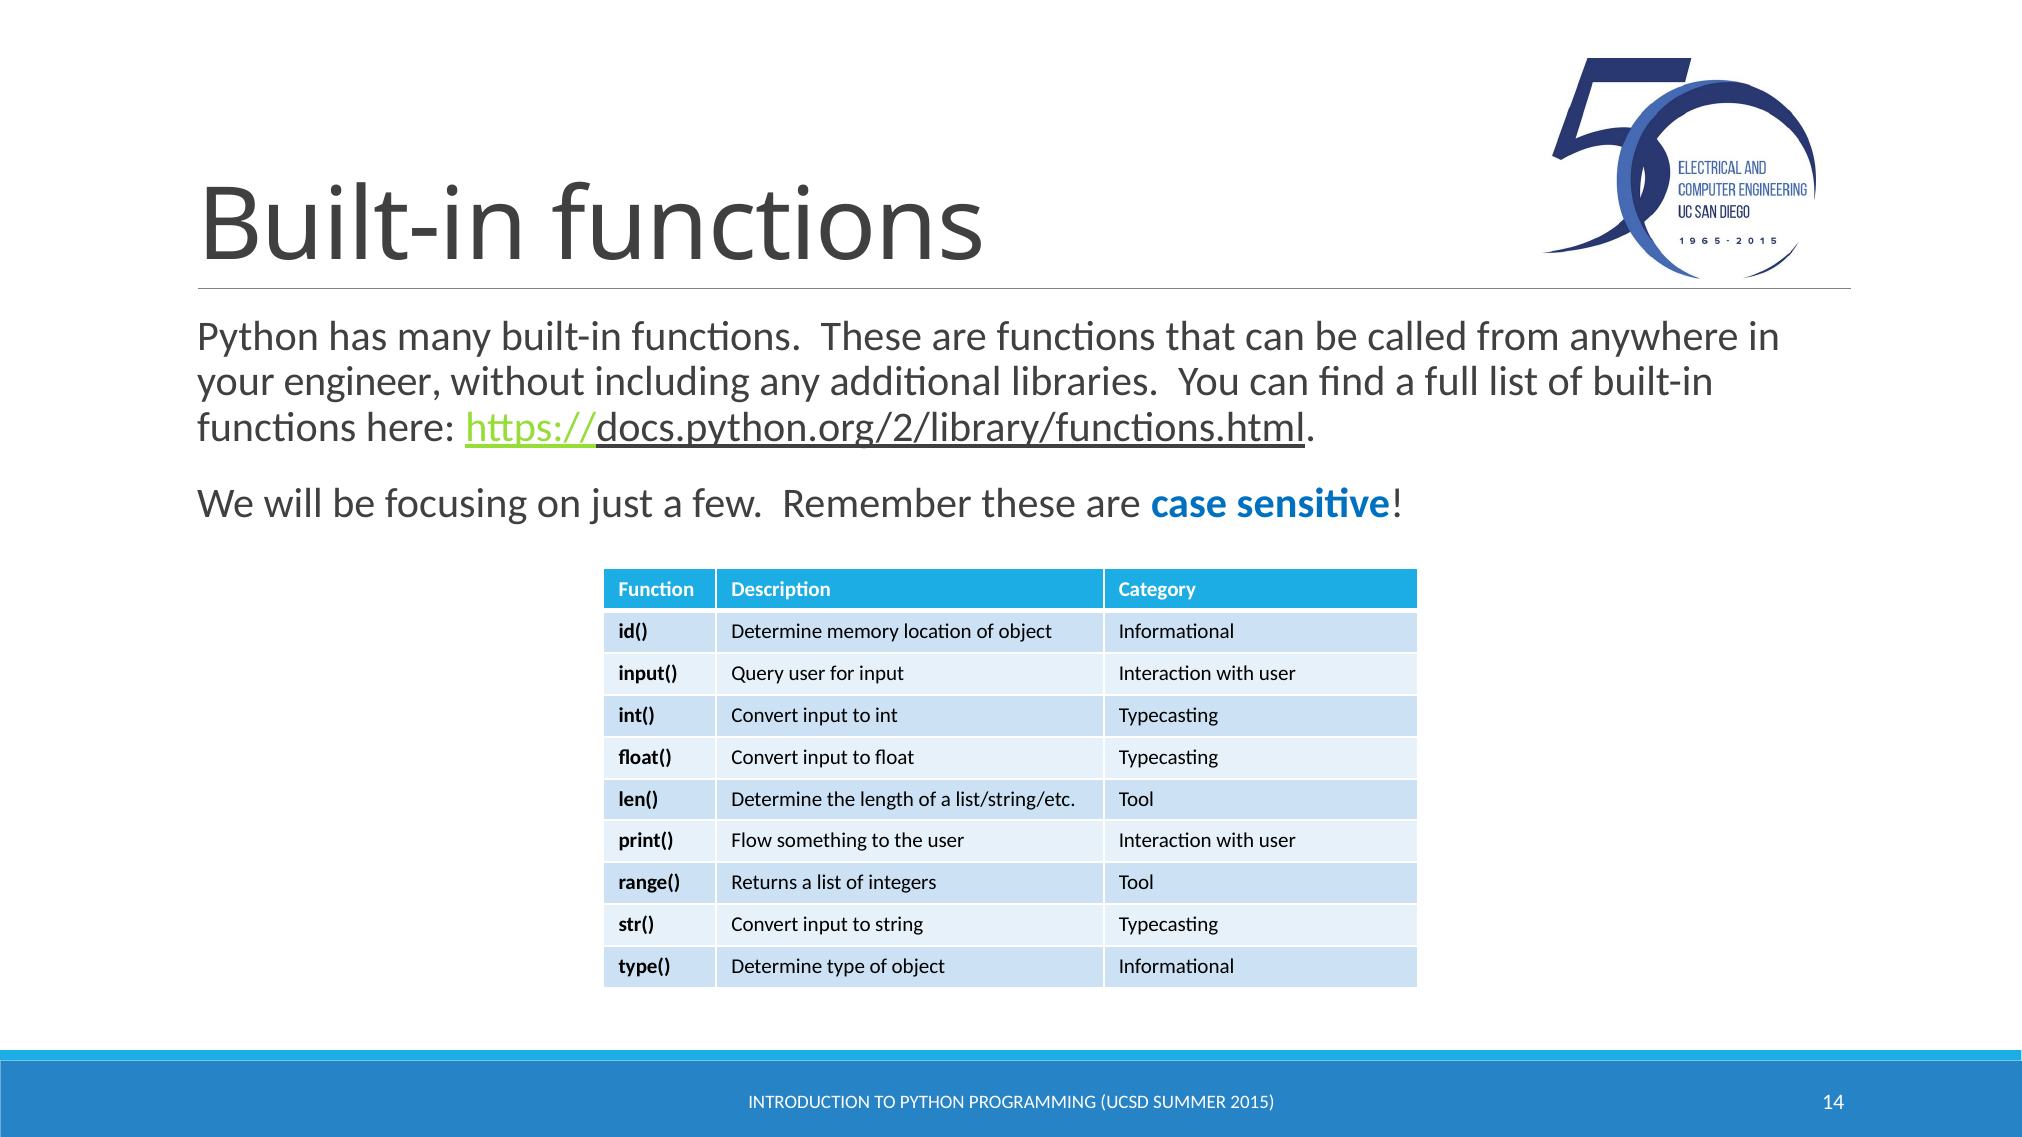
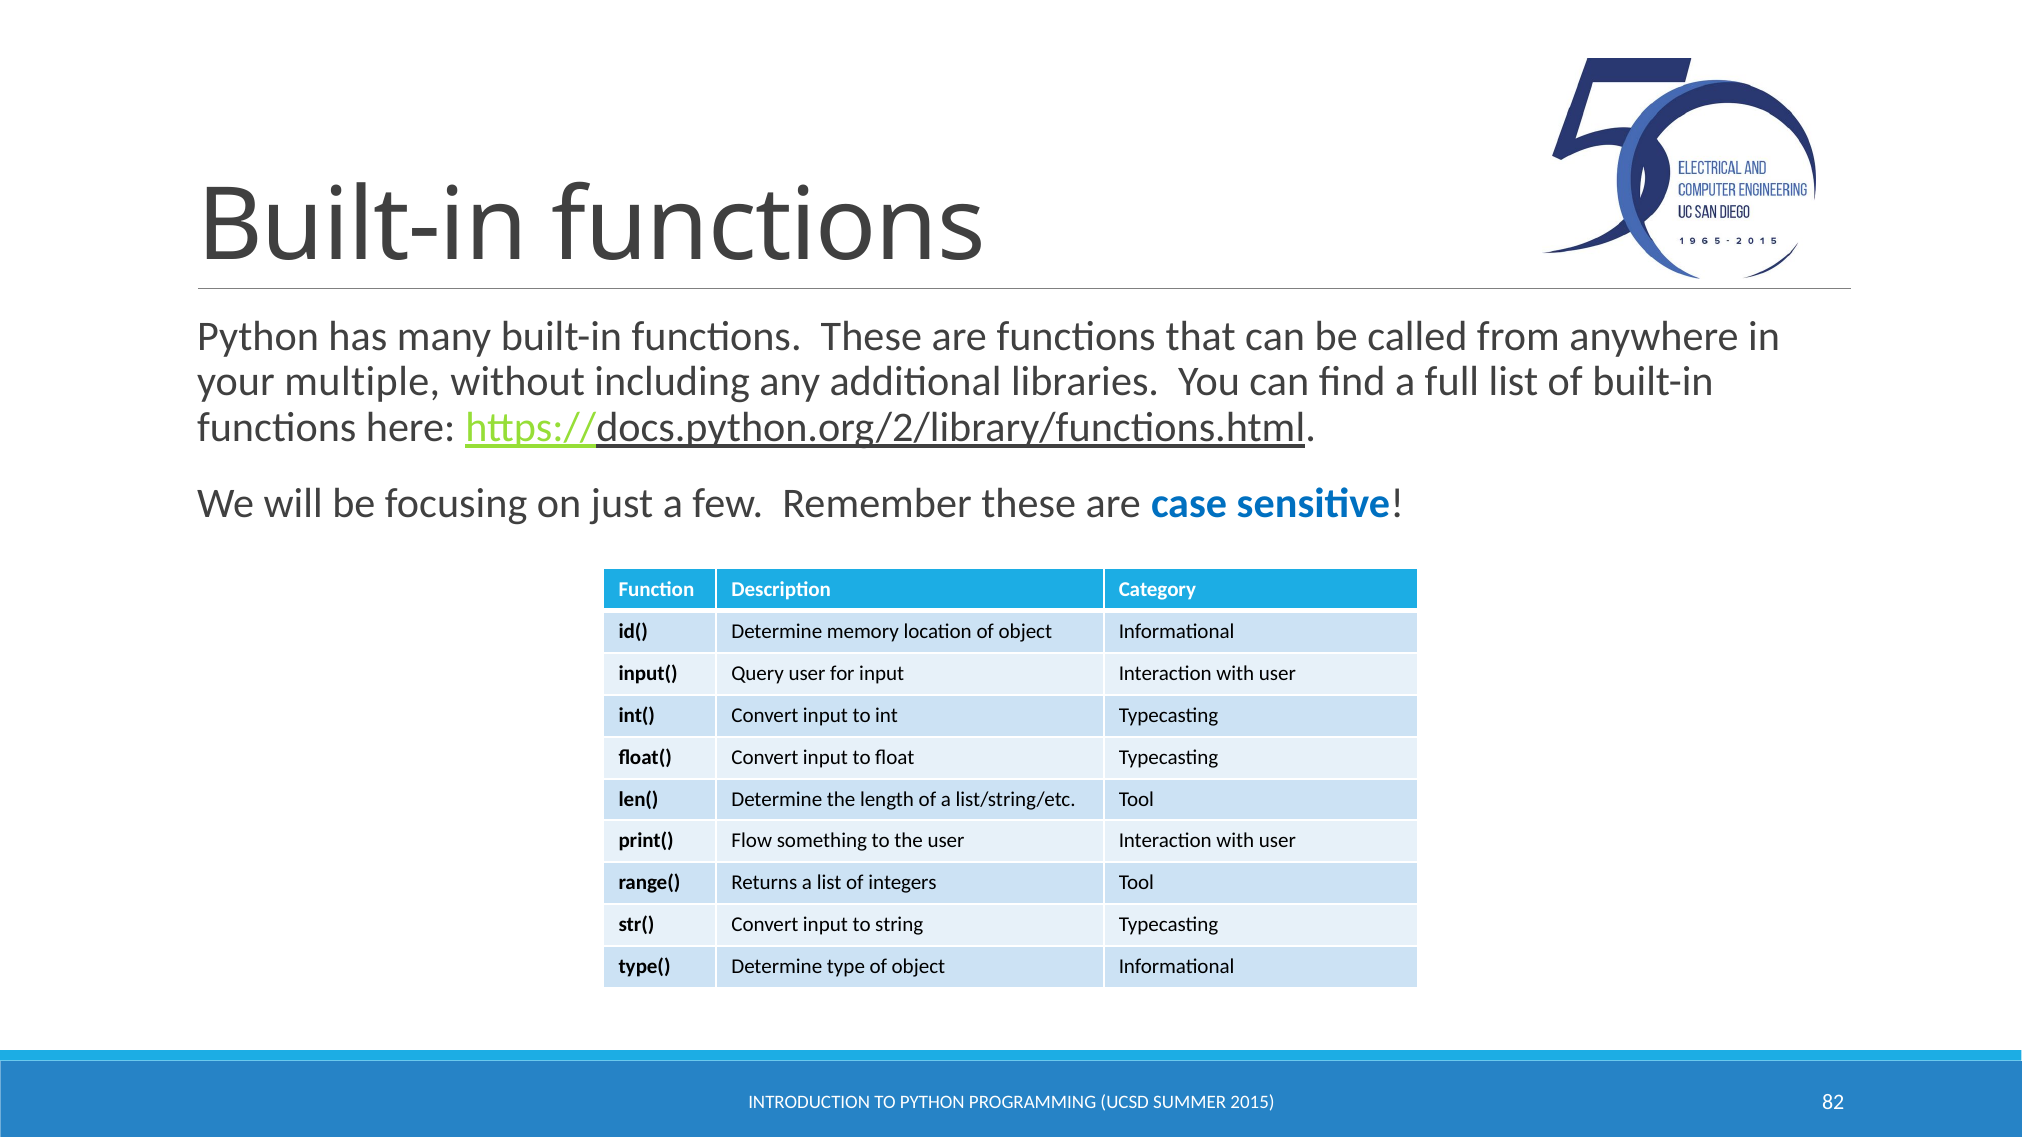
engineer: engineer -> multiple (362, 382)
14: 14 -> 82 (1833, 1103)
